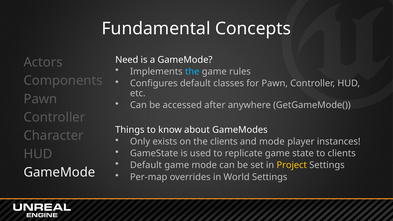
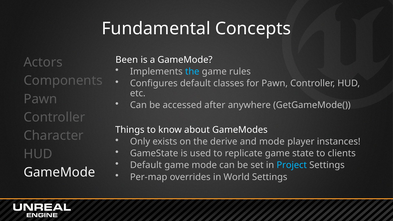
Need: Need -> Been (127, 60)
the clients: clients -> derive (224, 142)
Project colour: yellow -> light blue (292, 165)
